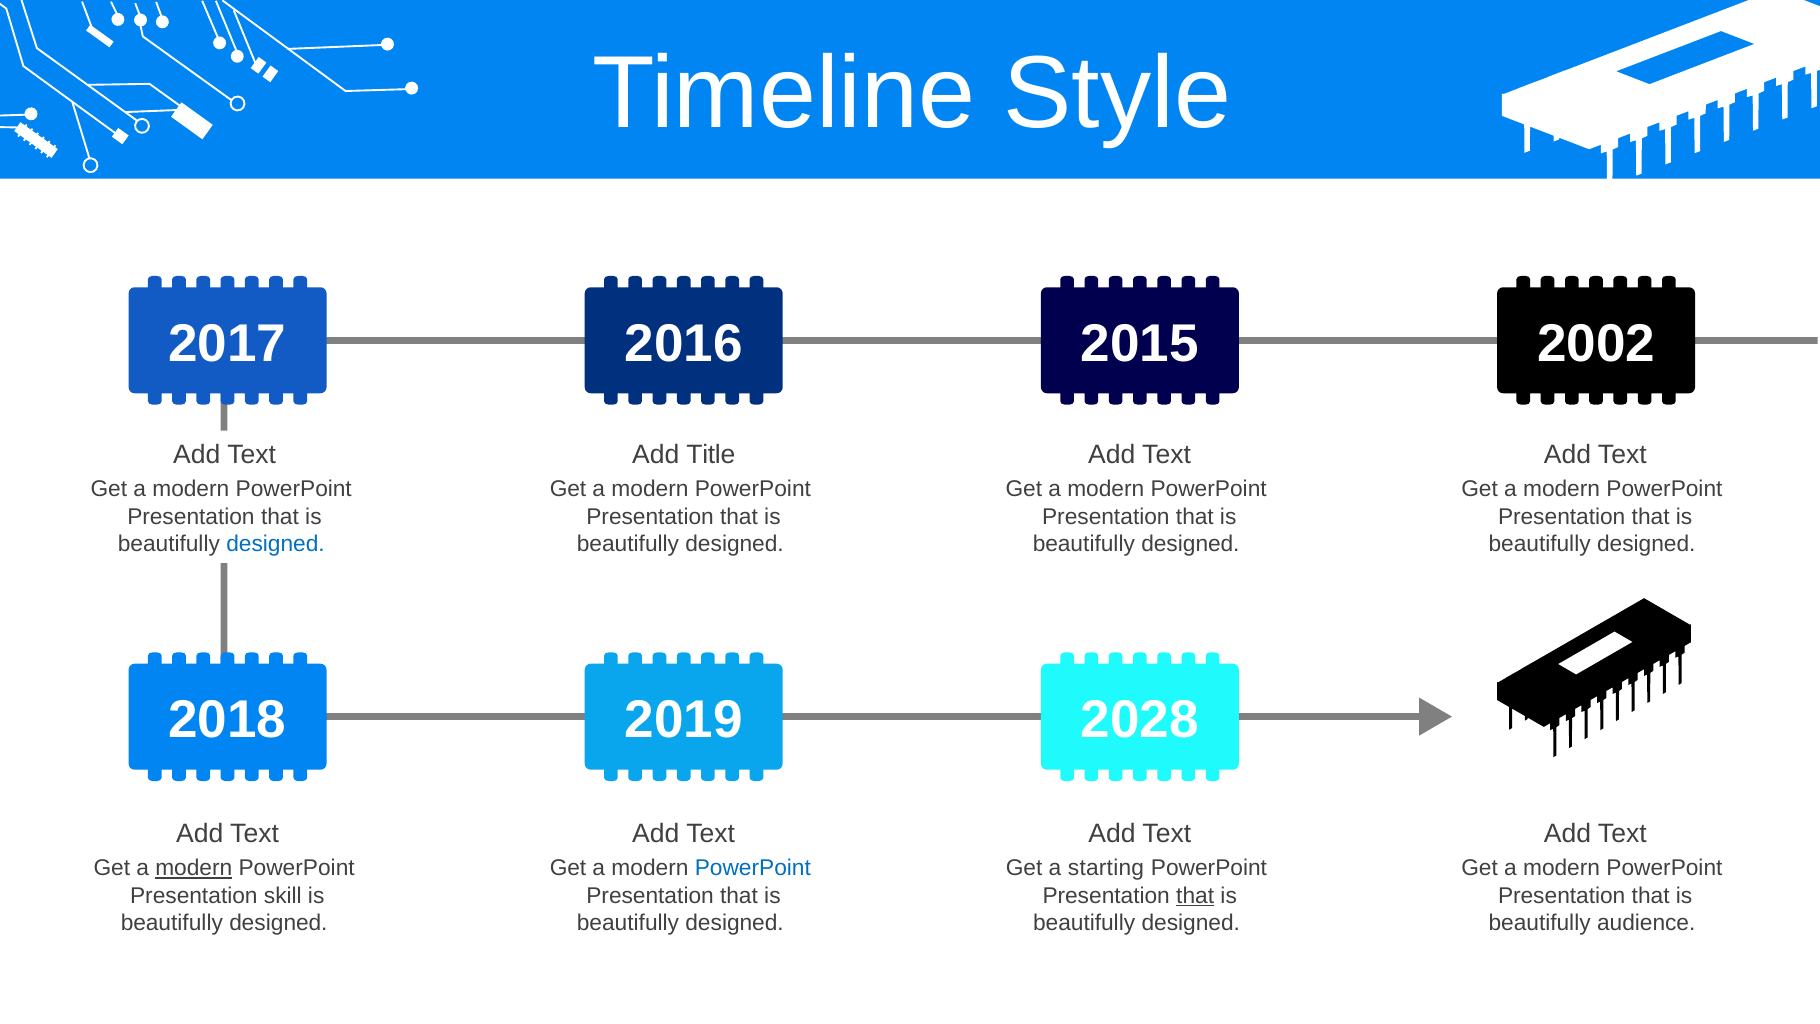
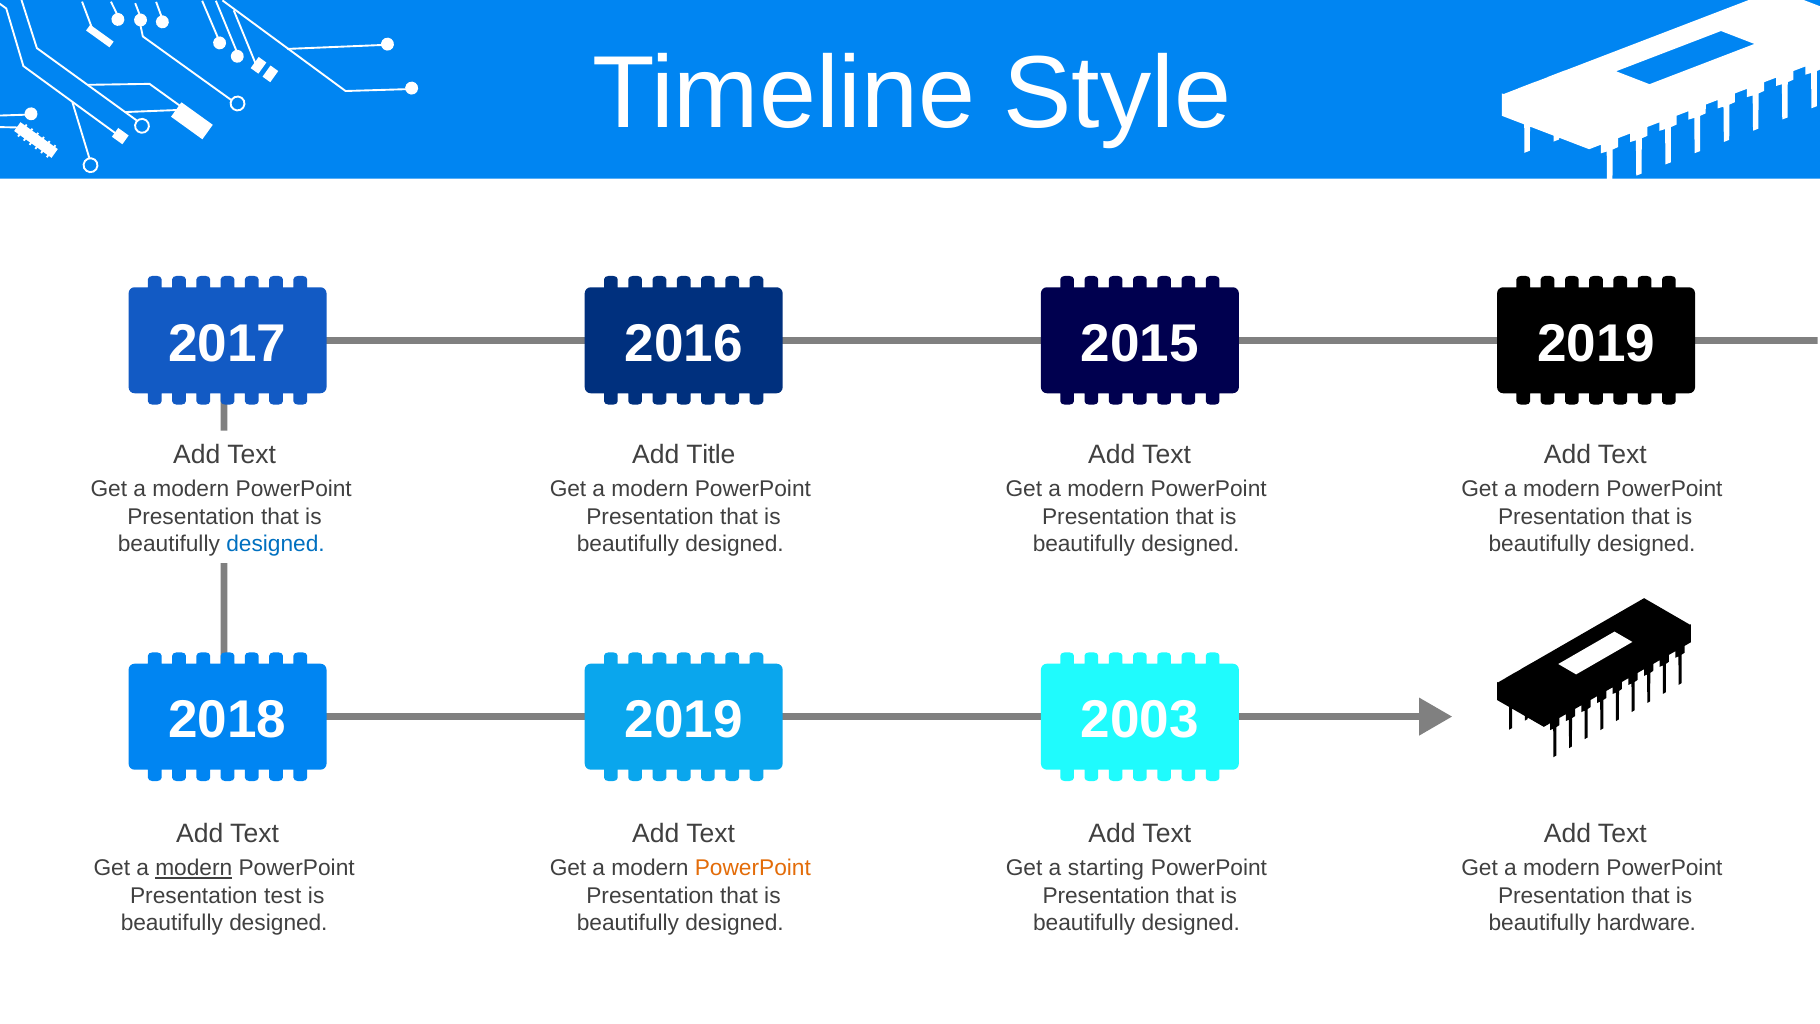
2015 2002: 2002 -> 2019 (1596, 343)
2028: 2028 -> 2003 (1140, 720)
PowerPoint colour: blue -> orange (753, 868)
skill: skill -> test (283, 895)
that underline: present -> none (1195, 895)
audience: audience -> hardware (1646, 923)
